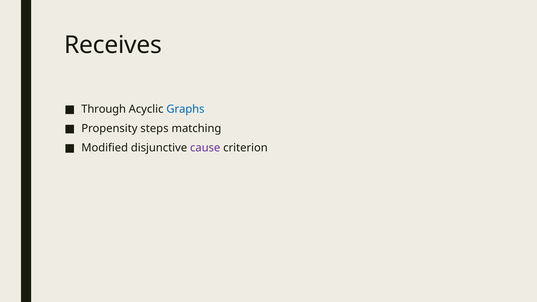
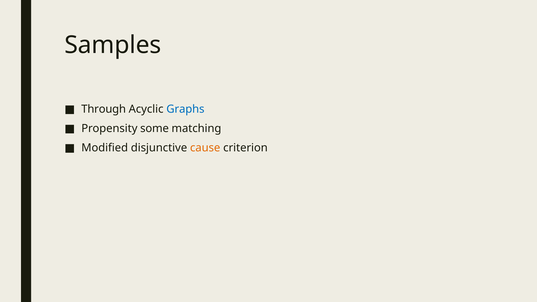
Receives: Receives -> Samples (113, 45)
steps: steps -> some (155, 128)
cause colour: purple -> orange (205, 148)
